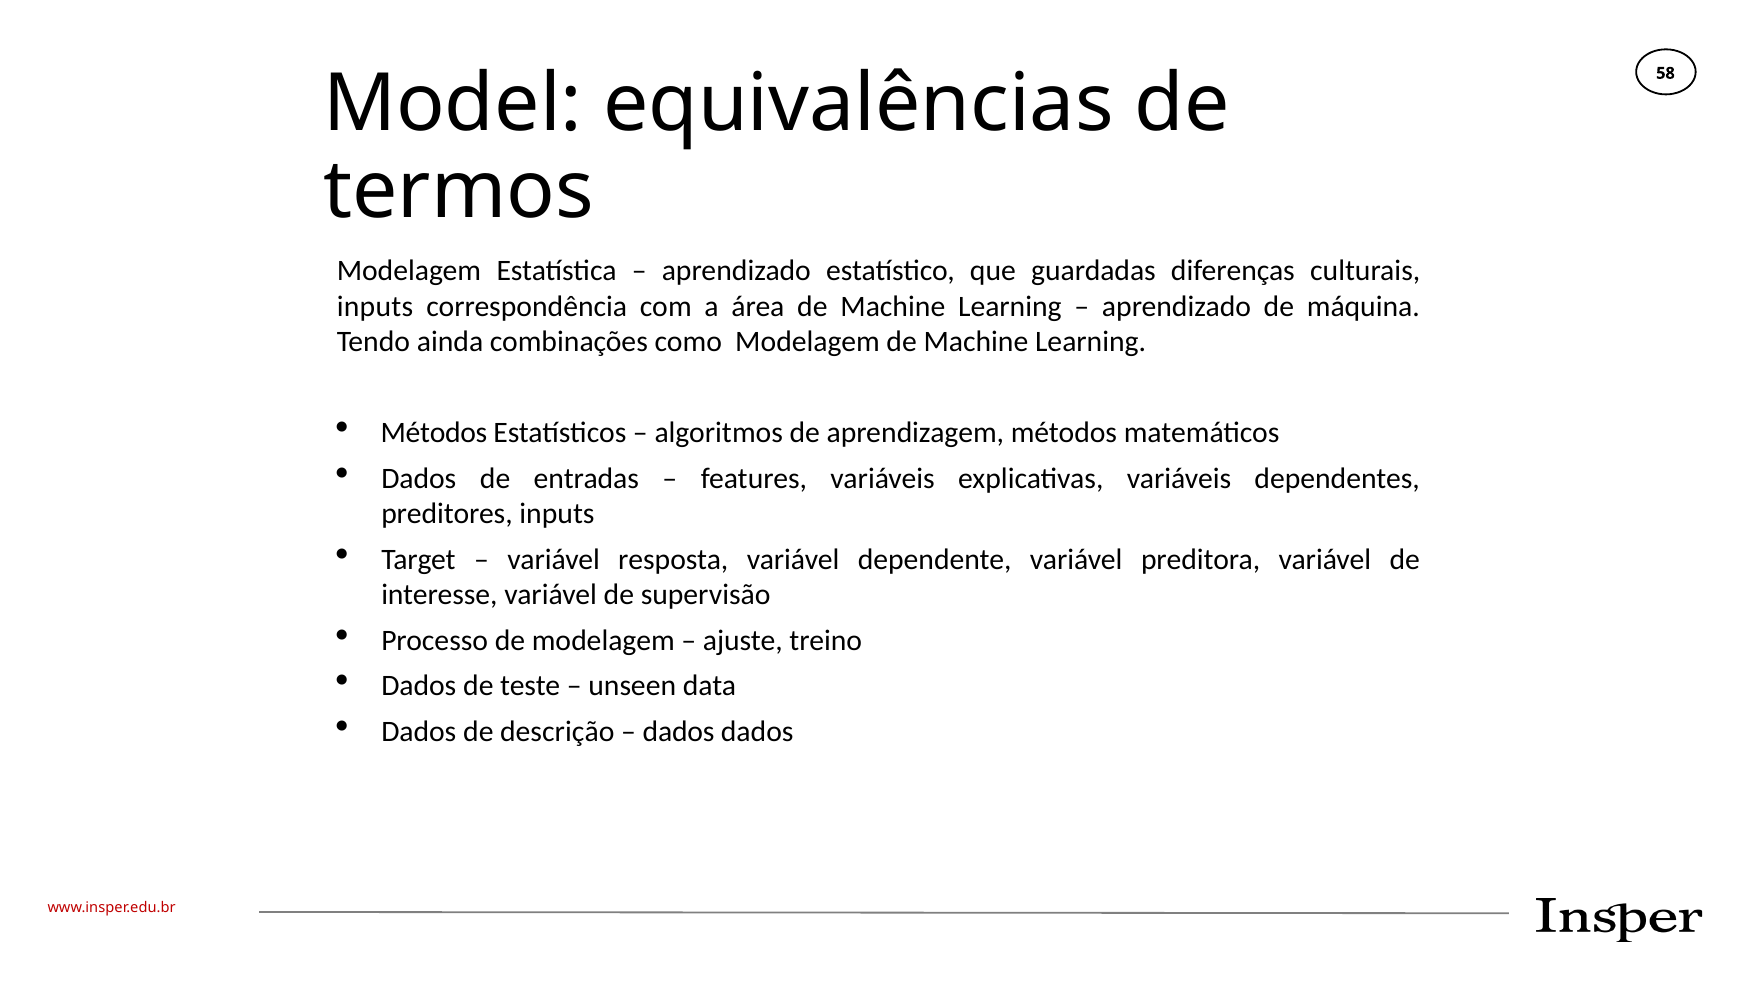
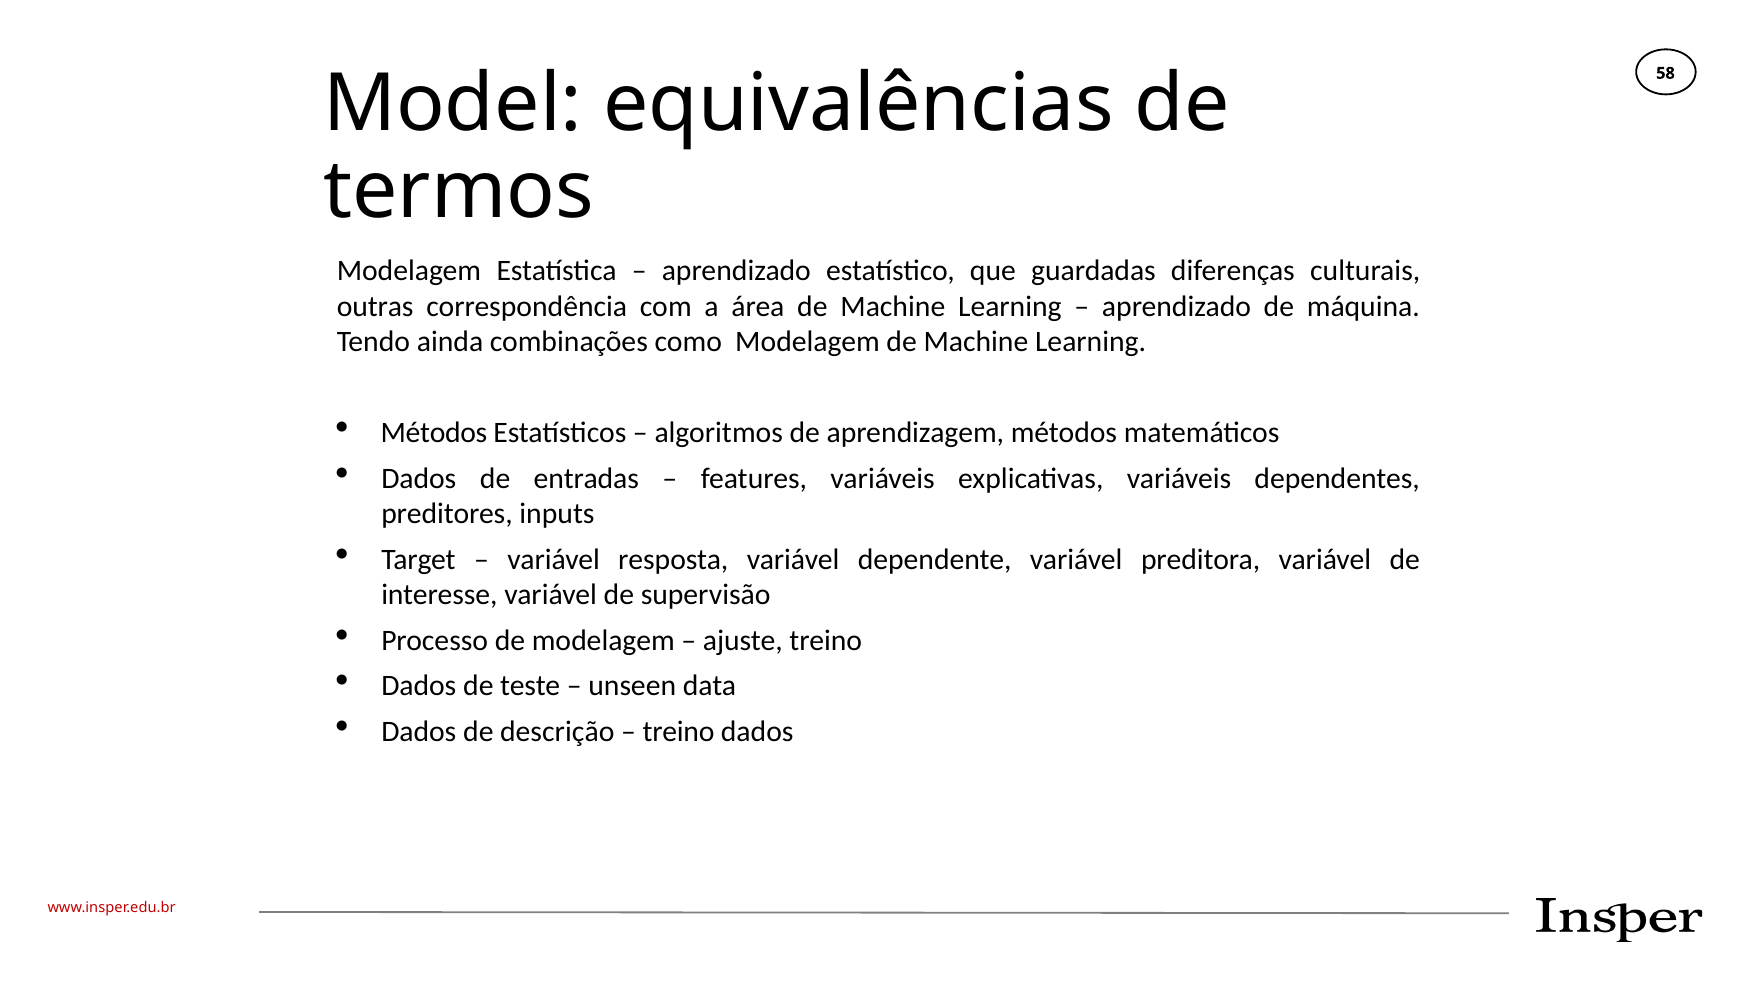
inputs: inputs -> outras (375, 306)
dados: dados -> treino (679, 732)
